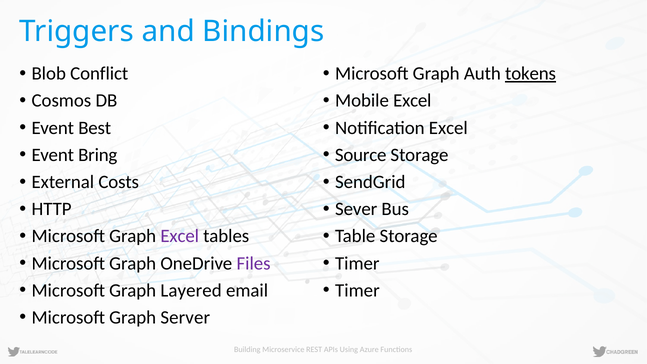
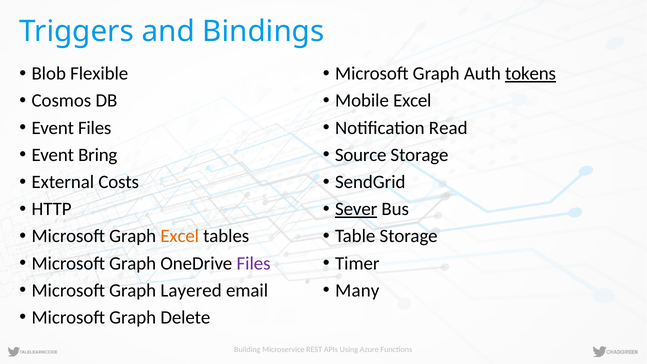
Conflict: Conflict -> Flexible (99, 74)
Event Best: Best -> Files (95, 128)
Notification Excel: Excel -> Read (448, 128)
Sever underline: none -> present (356, 209)
Excel colour: purple -> orange (180, 236)
Timer: Timer -> Many (357, 290)
Server: Server -> Delete (185, 317)
